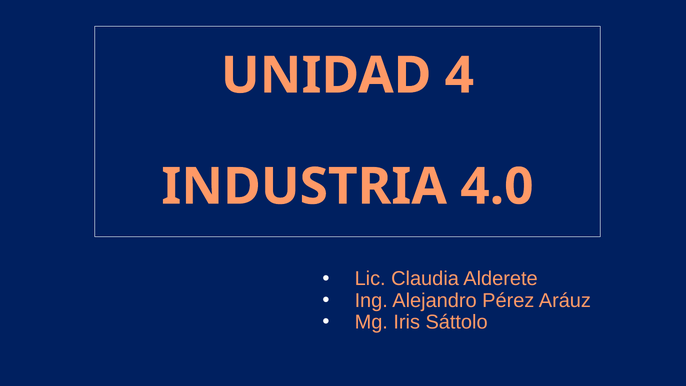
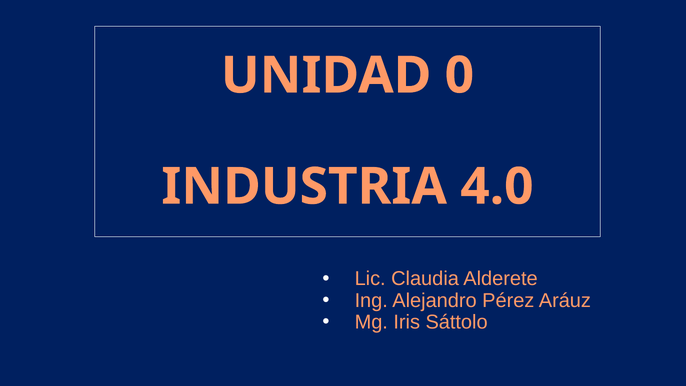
4: 4 -> 0 (459, 76)
